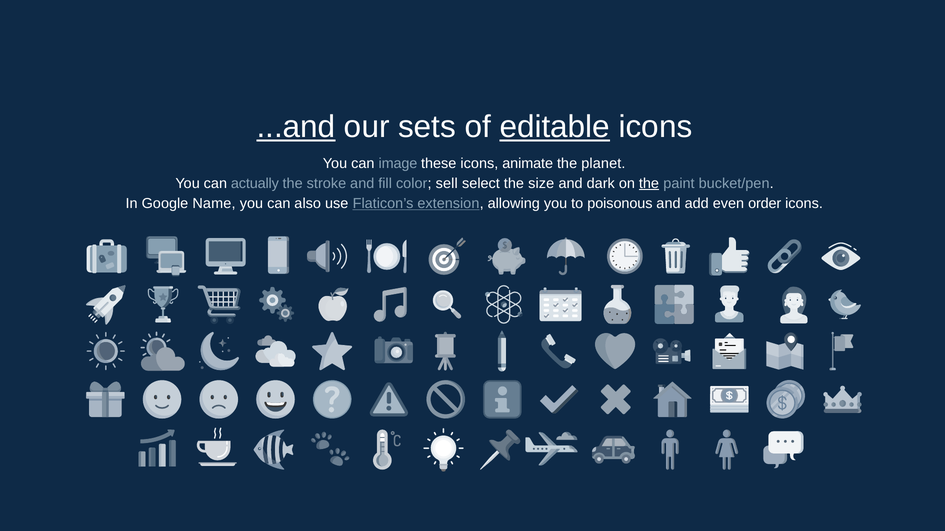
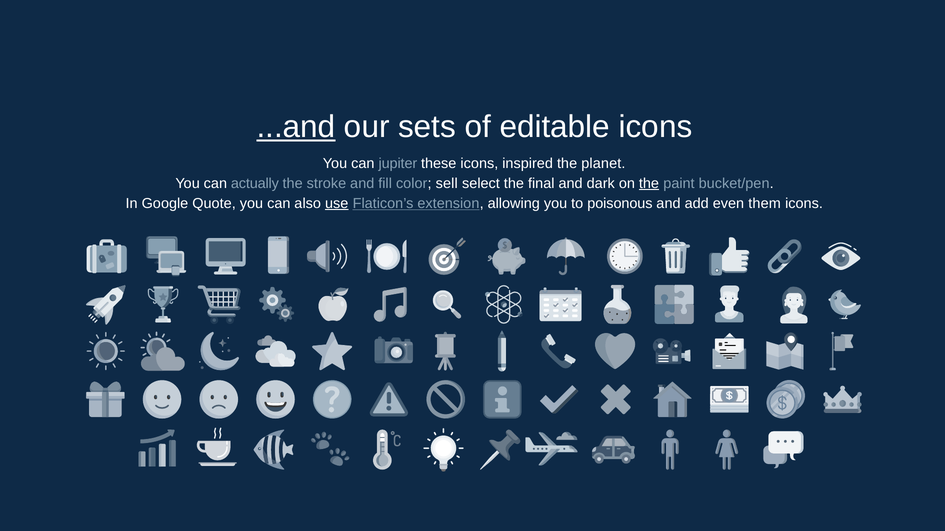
editable underline: present -> none (555, 127)
image: image -> jupiter (398, 164)
animate: animate -> inspired (528, 164)
size: size -> final (541, 184)
Name: Name -> Quote (214, 204)
use underline: none -> present (337, 204)
order: order -> them (765, 204)
